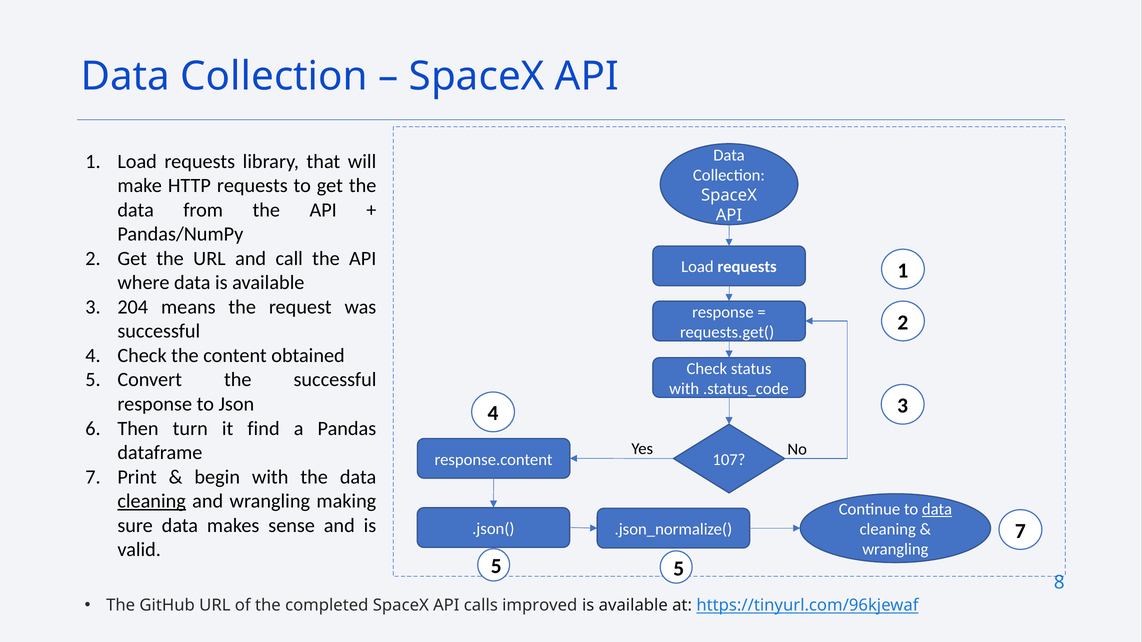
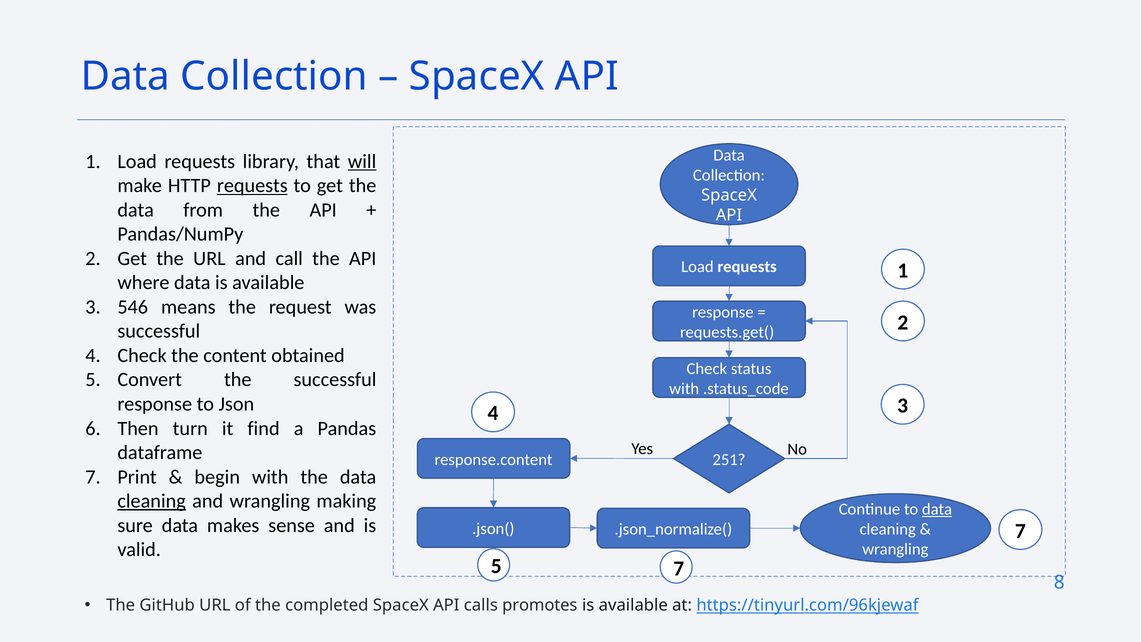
will underline: none -> present (362, 162)
requests underline: none -> present (252, 186)
204: 204 -> 546 (133, 307)
107: 107 -> 251 (729, 460)
5 5: 5 -> 7 (679, 569)
improved: improved -> promotes (540, 606)
